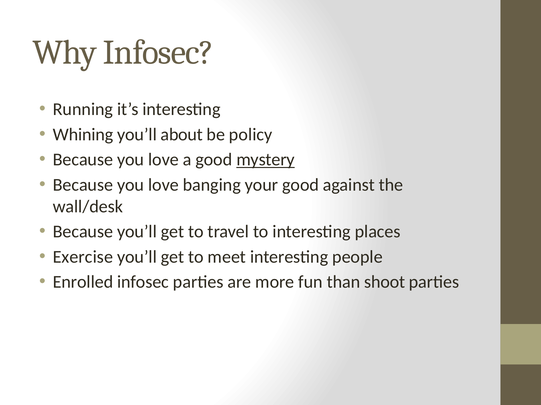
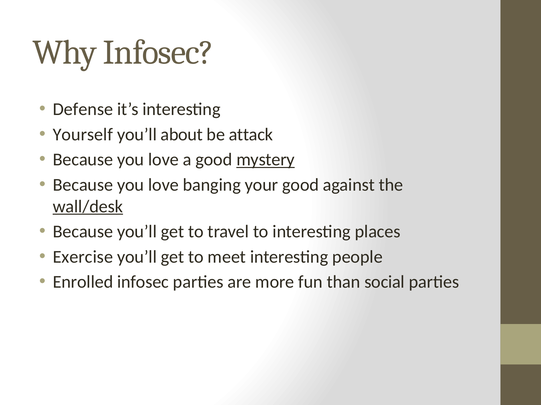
Running: Running -> Defense (83, 109)
Whining: Whining -> Yourself (83, 135)
policy: policy -> attack (251, 135)
wall/desk underline: none -> present (88, 207)
shoot: shoot -> social (385, 283)
